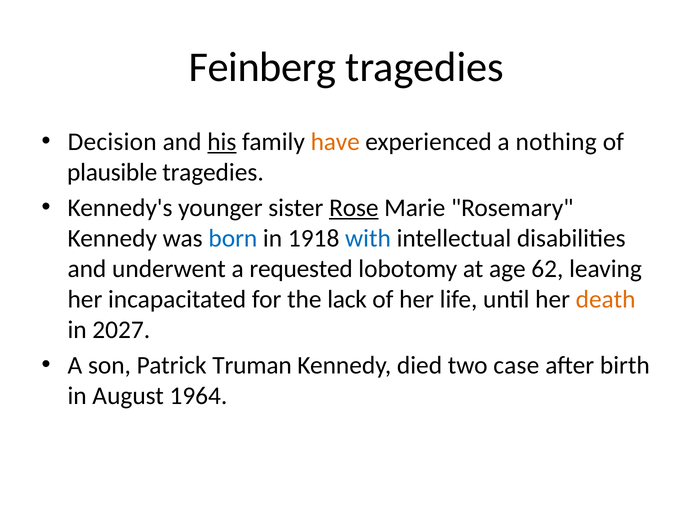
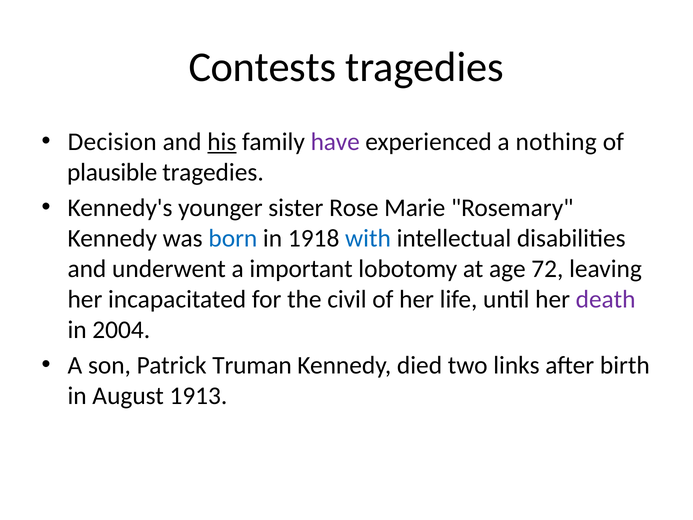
Feinberg: Feinberg -> Contests (262, 67)
have colour: orange -> purple (335, 142)
Rose underline: present -> none (354, 208)
requested: requested -> important (301, 269)
62: 62 -> 72 (547, 269)
lack: lack -> civil (347, 299)
death colour: orange -> purple (606, 299)
2027: 2027 -> 2004 (121, 330)
case: case -> links (516, 365)
1964: 1964 -> 1913 (198, 396)
